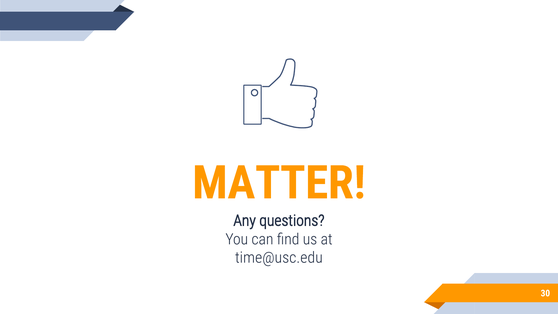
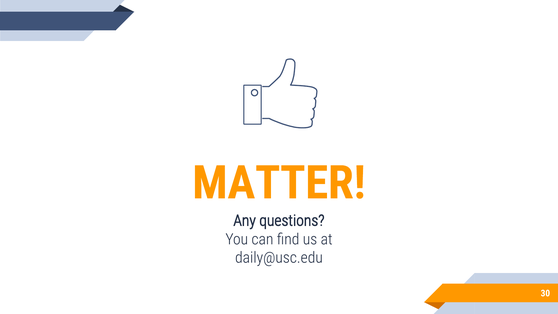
time@usc.edu: time@usc.edu -> daily@usc.edu (279, 258)
